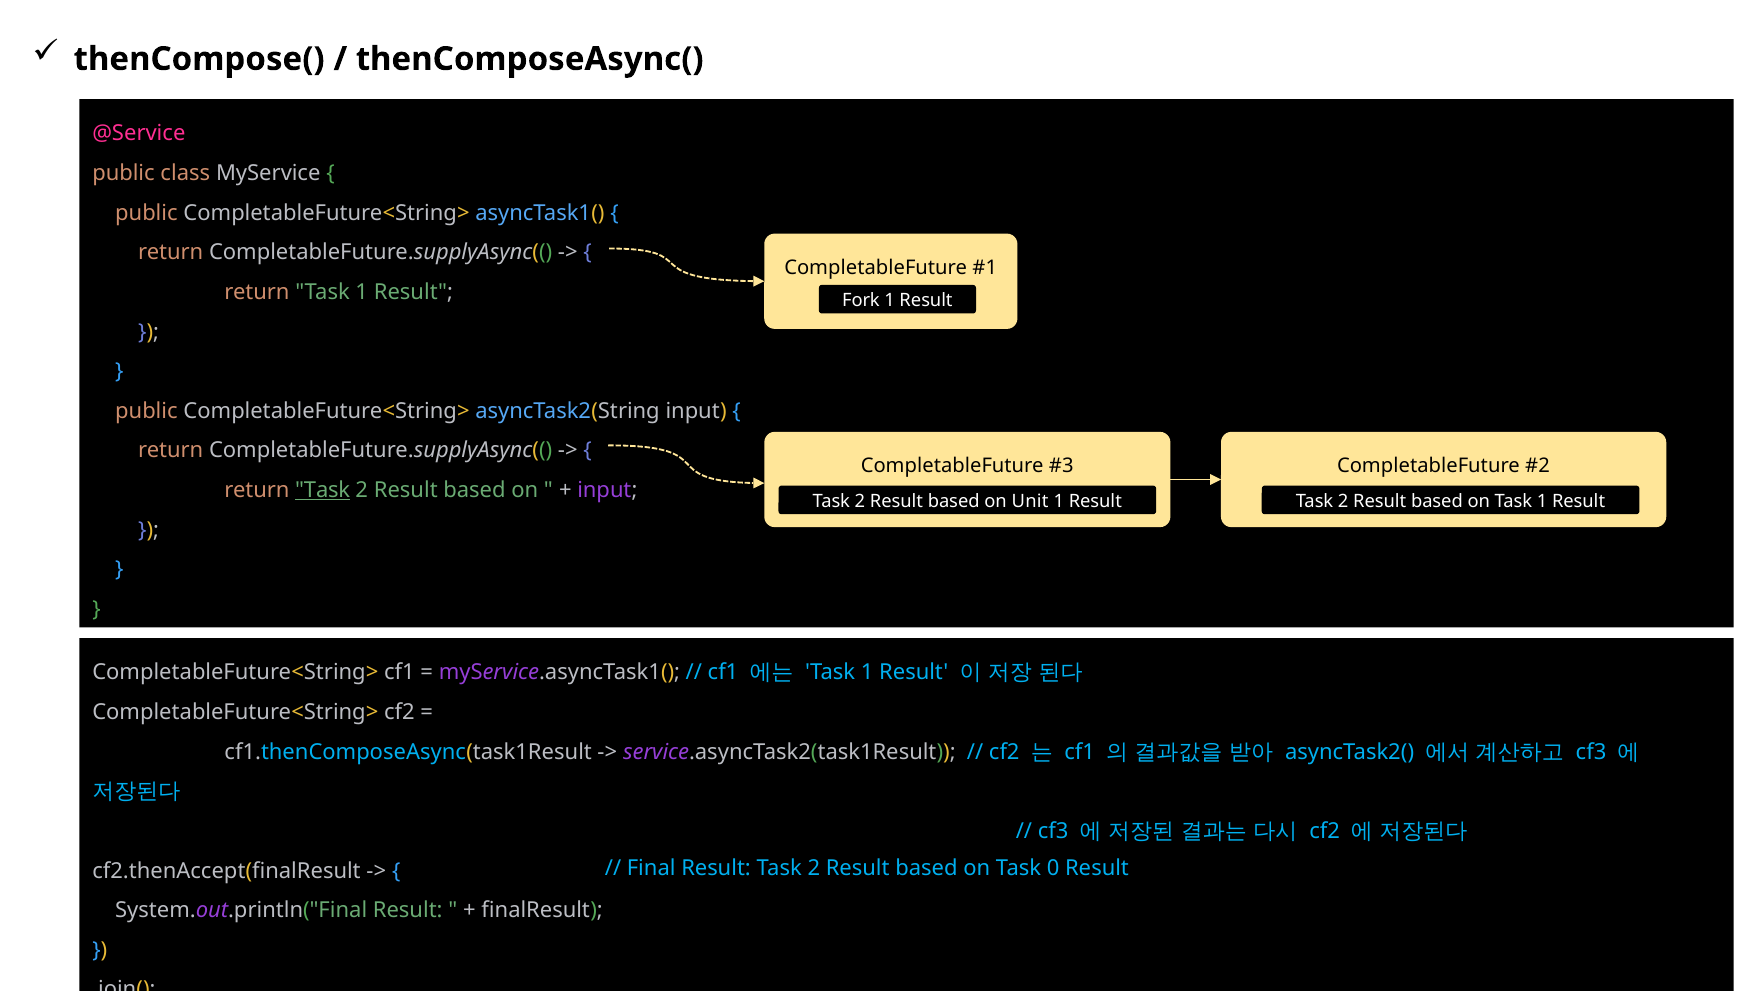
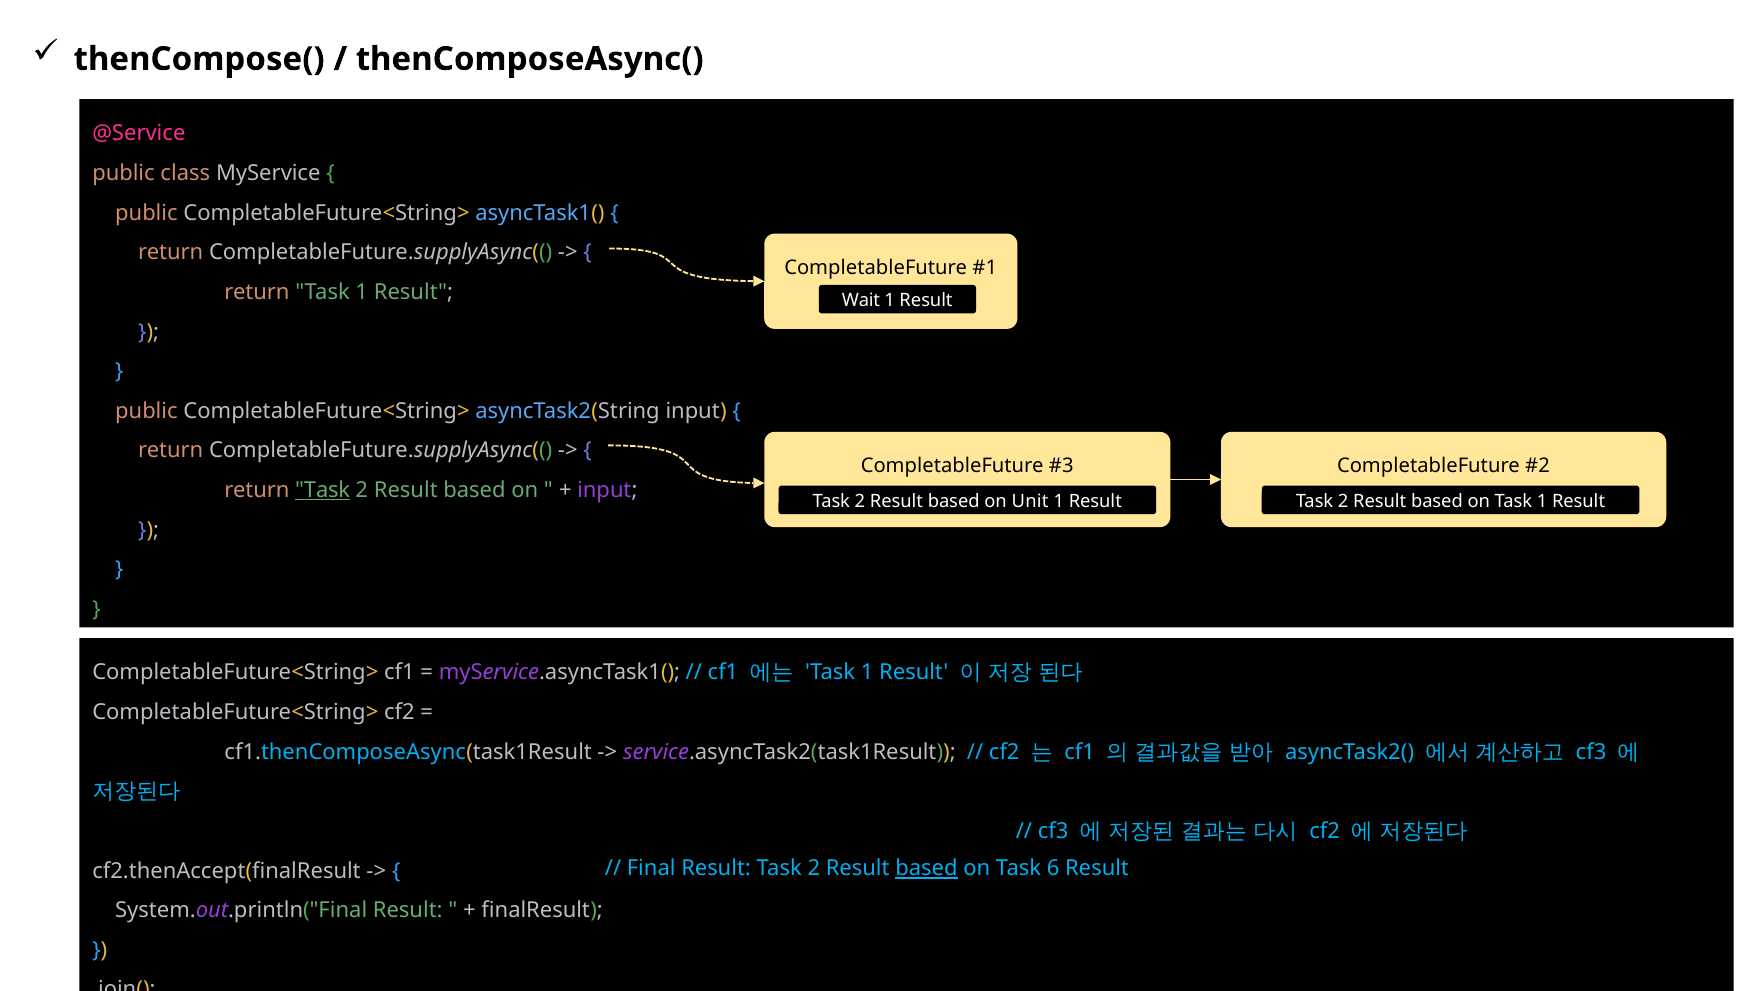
Fork: Fork -> Wait (861, 300)
based underline: none -> present (926, 869)
0: 0 -> 6 (1053, 869)
